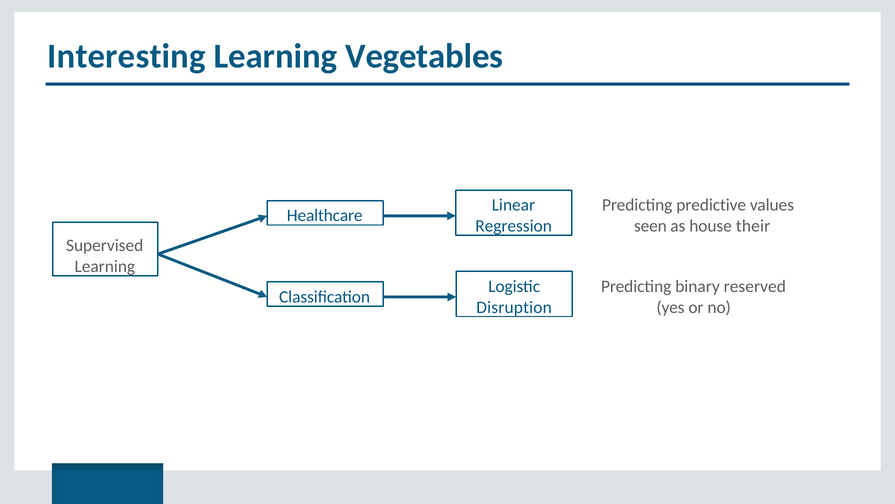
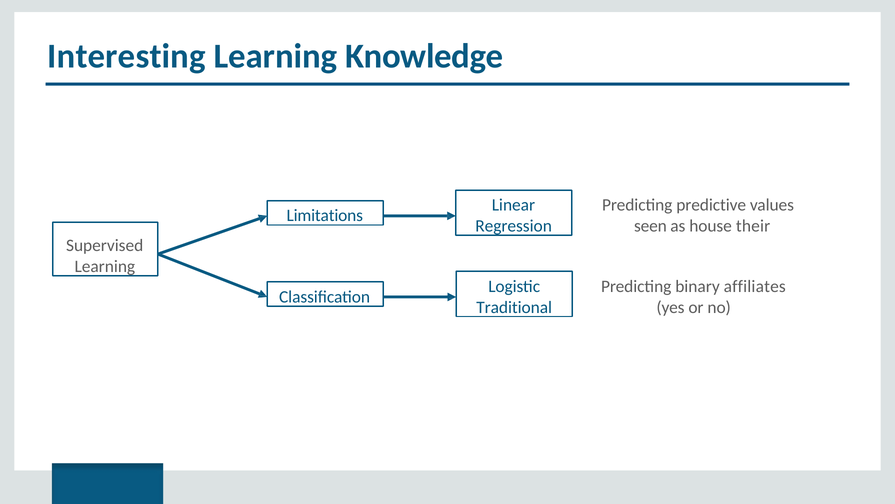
Vegetables: Vegetables -> Knowledge (424, 56)
Healthcare: Healthcare -> Limitations (325, 216)
reserved: reserved -> affiliates (755, 286)
Disruption: Disruption -> Traditional (514, 307)
